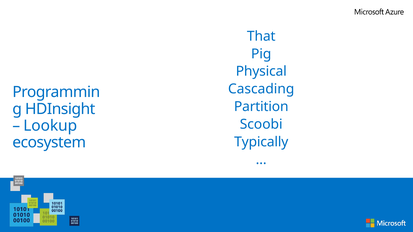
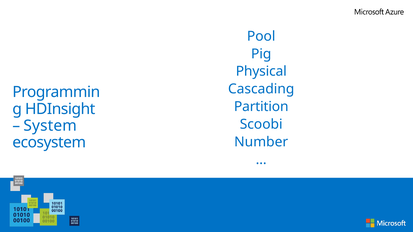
That: That -> Pool (261, 36)
Lookup: Lookup -> System (50, 126)
Typically: Typically -> Number (261, 142)
